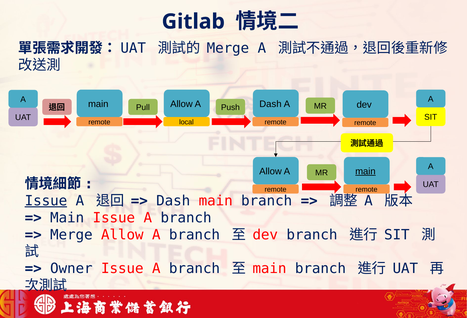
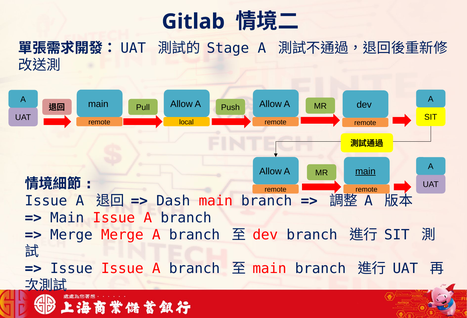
Merge: Merge -> Stage (228, 48)
Push Dash: Dash -> Allow (271, 104)
Issue underline: present -> none (46, 201)
Merge Allow: Allow -> Merge (122, 234)
Owner: Owner -> Issue (71, 268)
